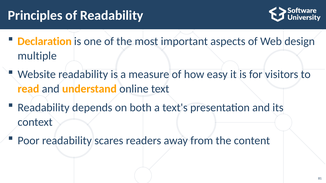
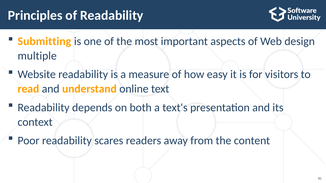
Declaration: Declaration -> Submitting (44, 41)
